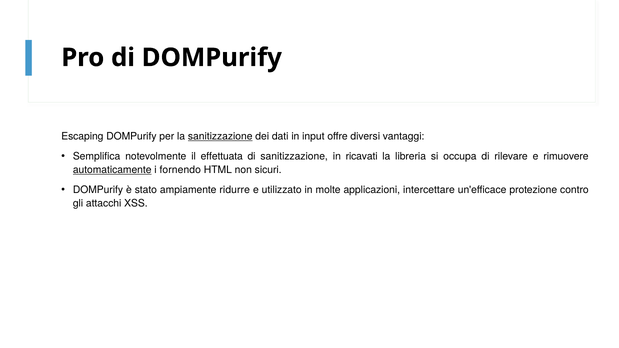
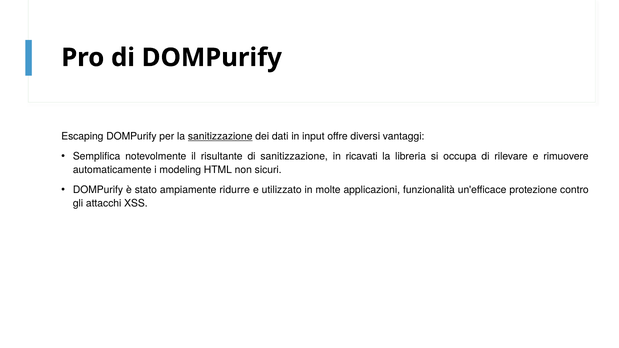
effettuata: effettuata -> risultante (222, 156)
automaticamente underline: present -> none (112, 170)
fornendo: fornendo -> modeling (180, 170)
intercettare: intercettare -> funzionalità (429, 190)
